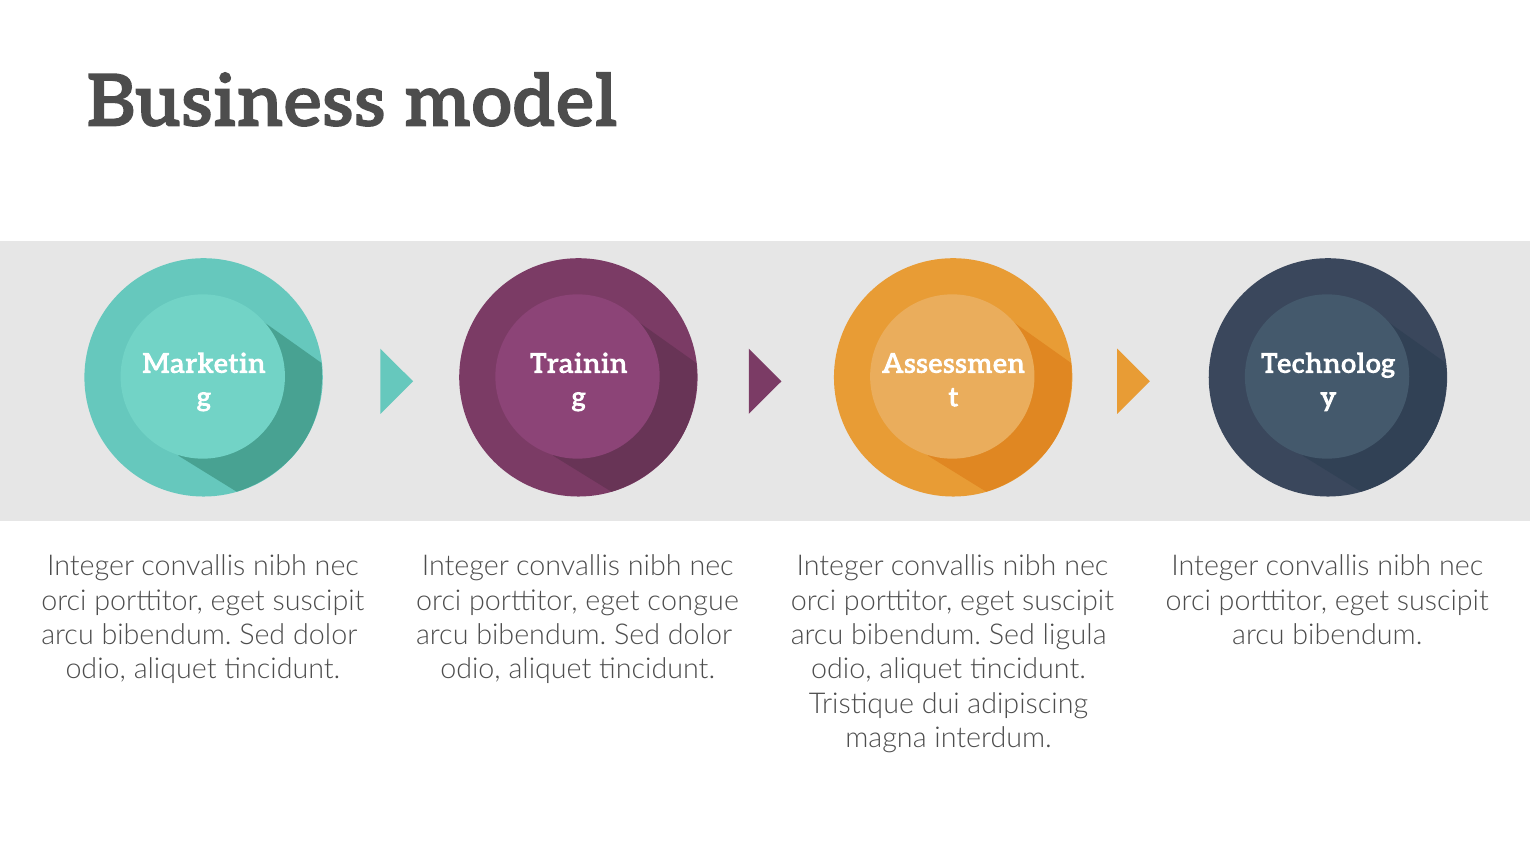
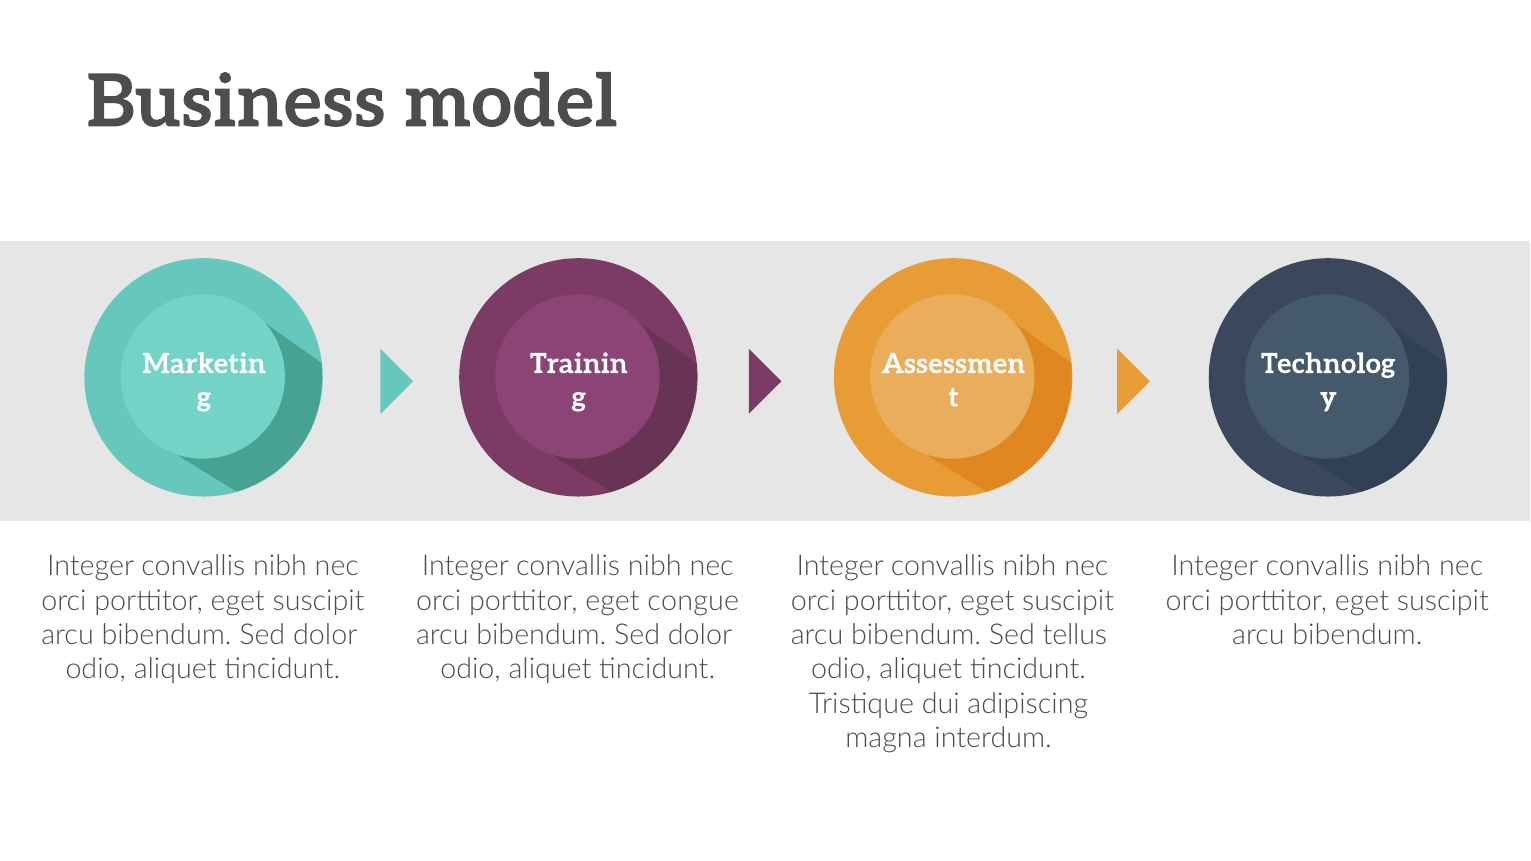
ligula: ligula -> tellus (1075, 635)
